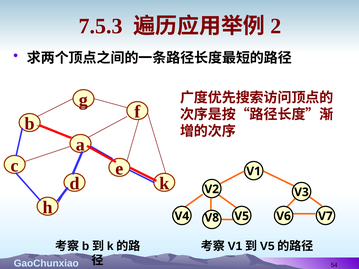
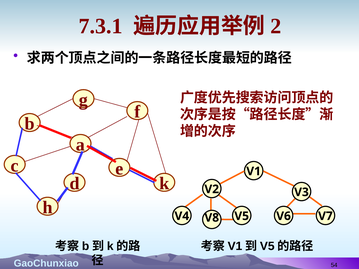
7.5.3: 7.5.3 -> 7.3.1 (101, 26)
